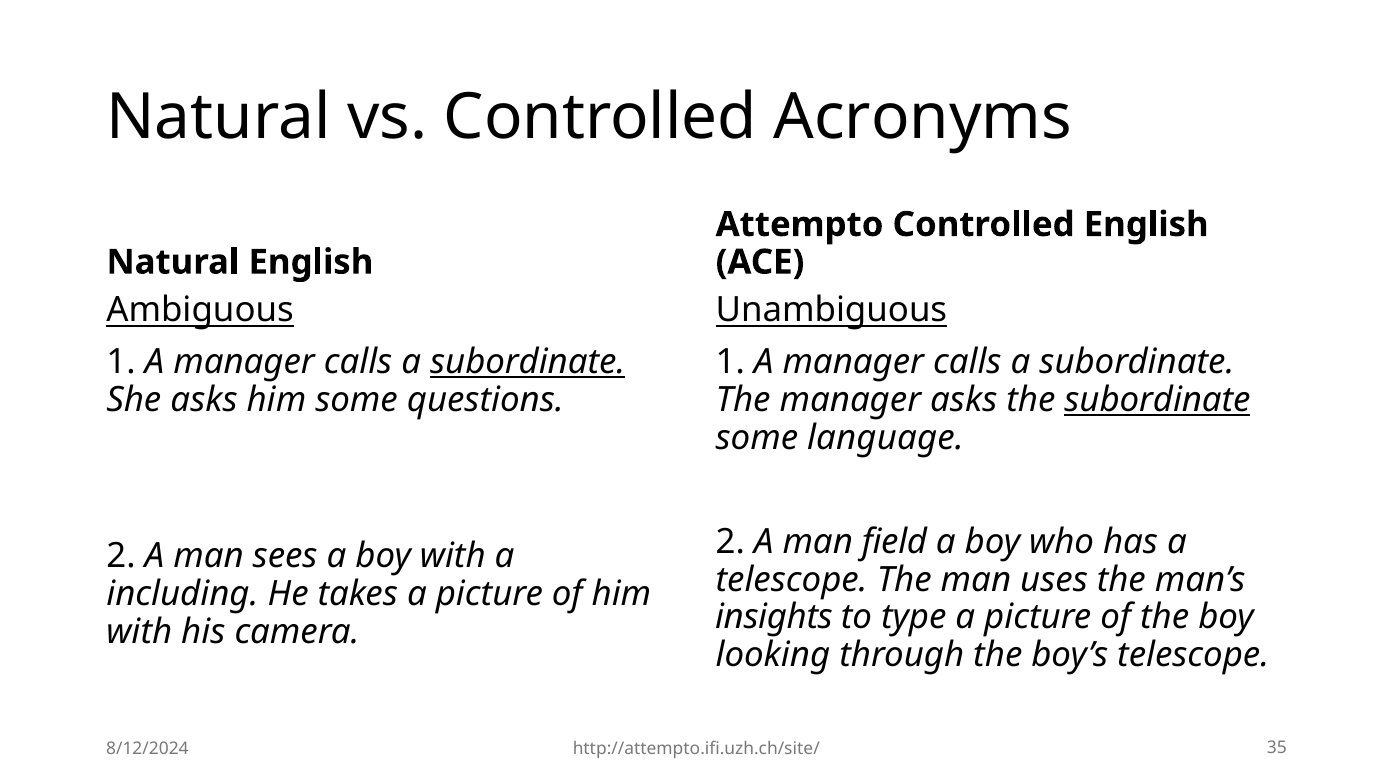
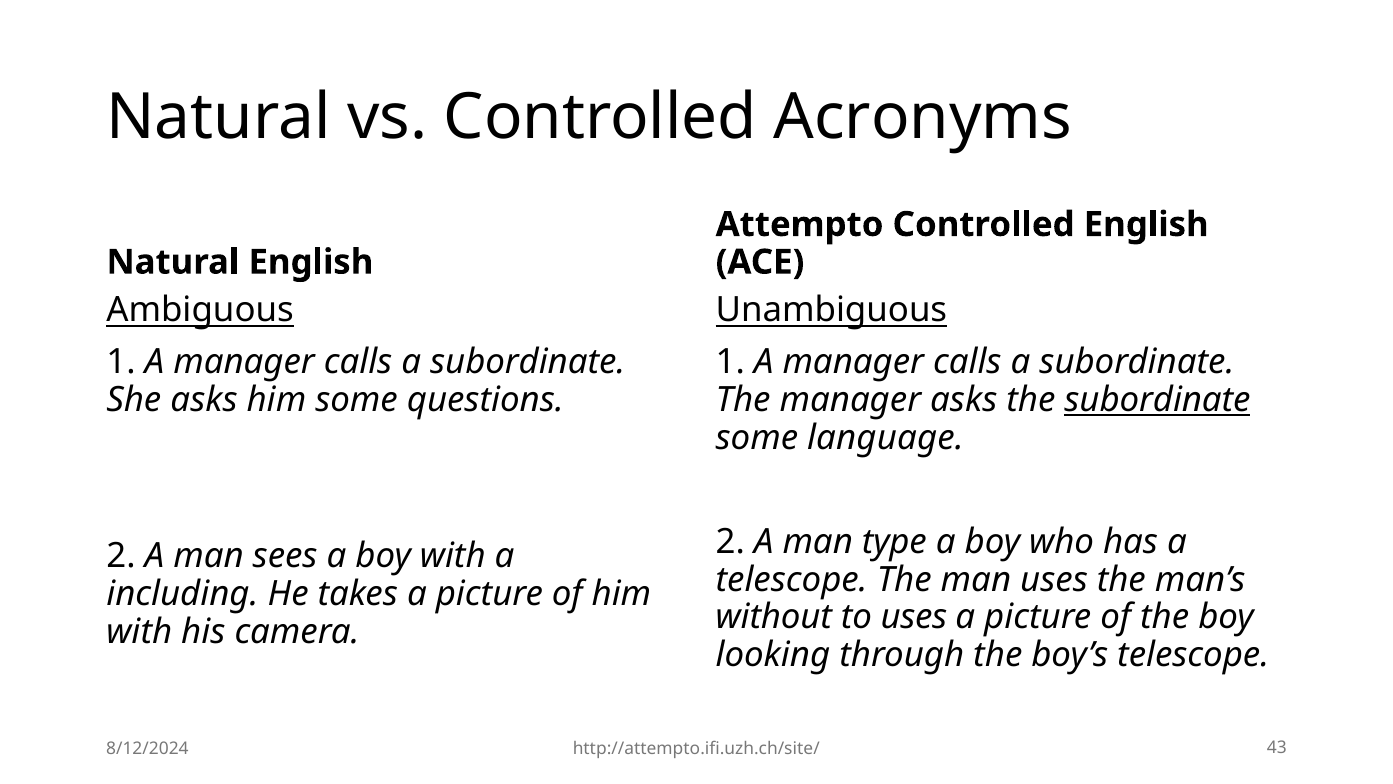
subordinate underline: present -> none (528, 362)
field: field -> type (894, 542)
insights: insights -> without (774, 617)
to type: type -> uses (914, 617)
35: 35 -> 43 (1277, 747)
